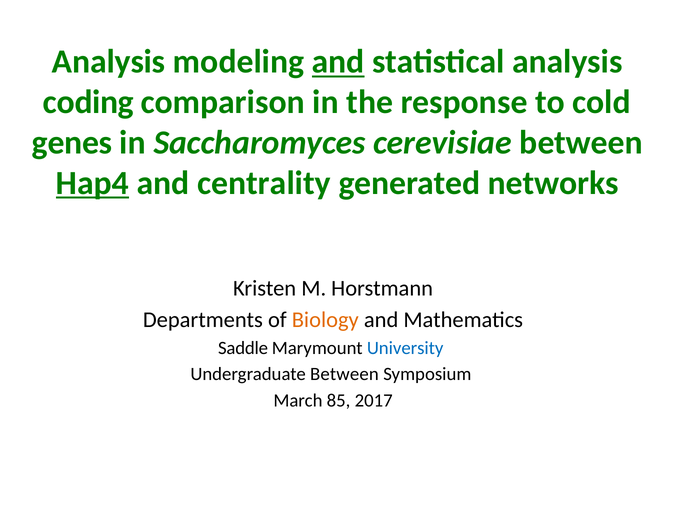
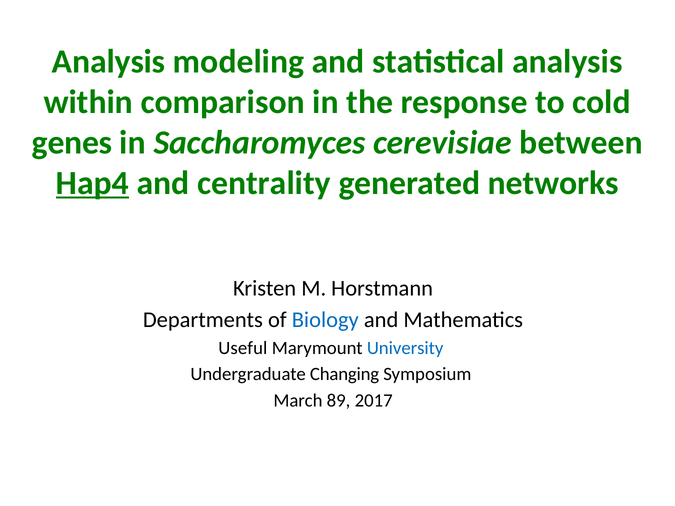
and underline: present -> none (338, 62)
coding: coding -> within (88, 102)
Biology colour: orange -> blue (325, 320)
Saddle: Saddle -> Useful (243, 348)
Undergraduate Between: Between -> Changing (345, 374)
85: 85 -> 89 (339, 401)
